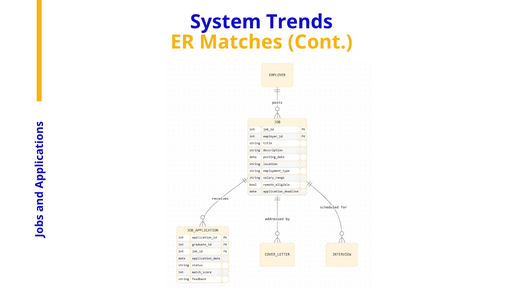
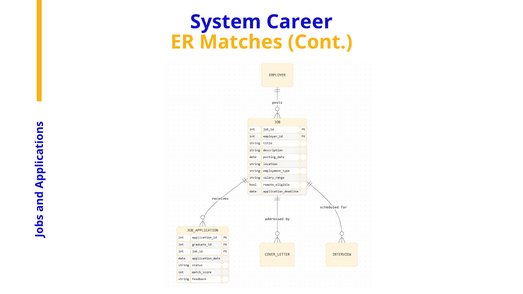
Trends: Trends -> Career (299, 22)
